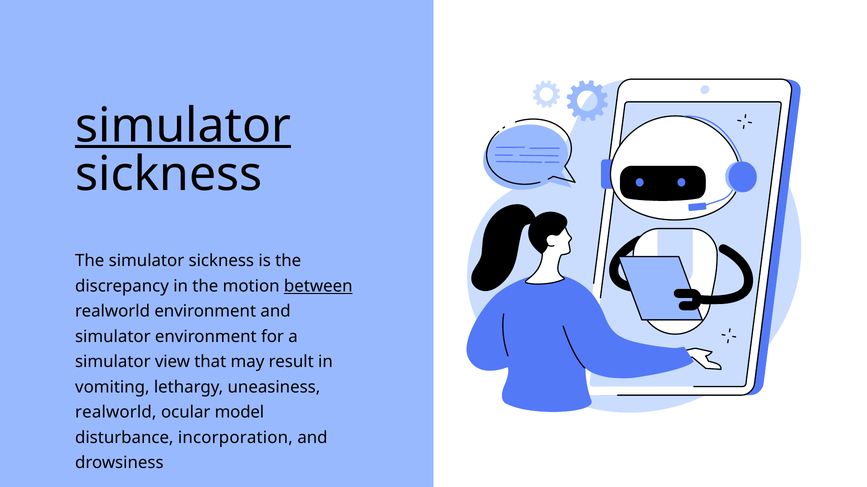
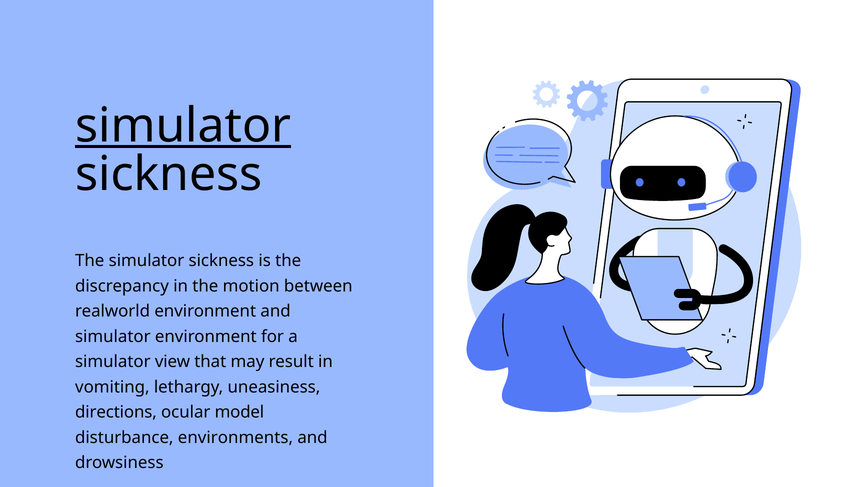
between underline: present -> none (318, 287)
realworld: realworld -> directions (116, 413)
incorporation: incorporation -> environments (235, 438)
